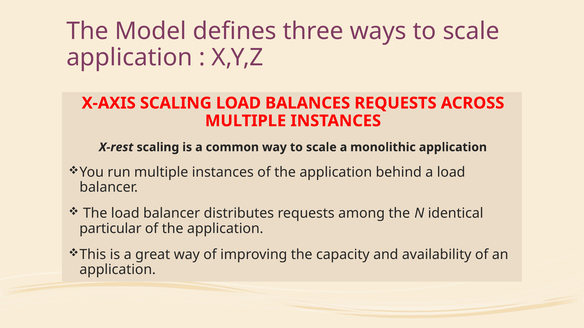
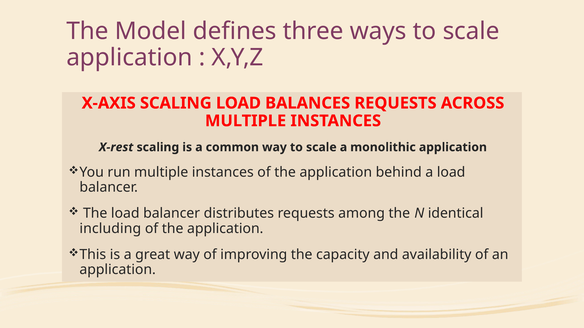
particular: particular -> including (110, 229)
